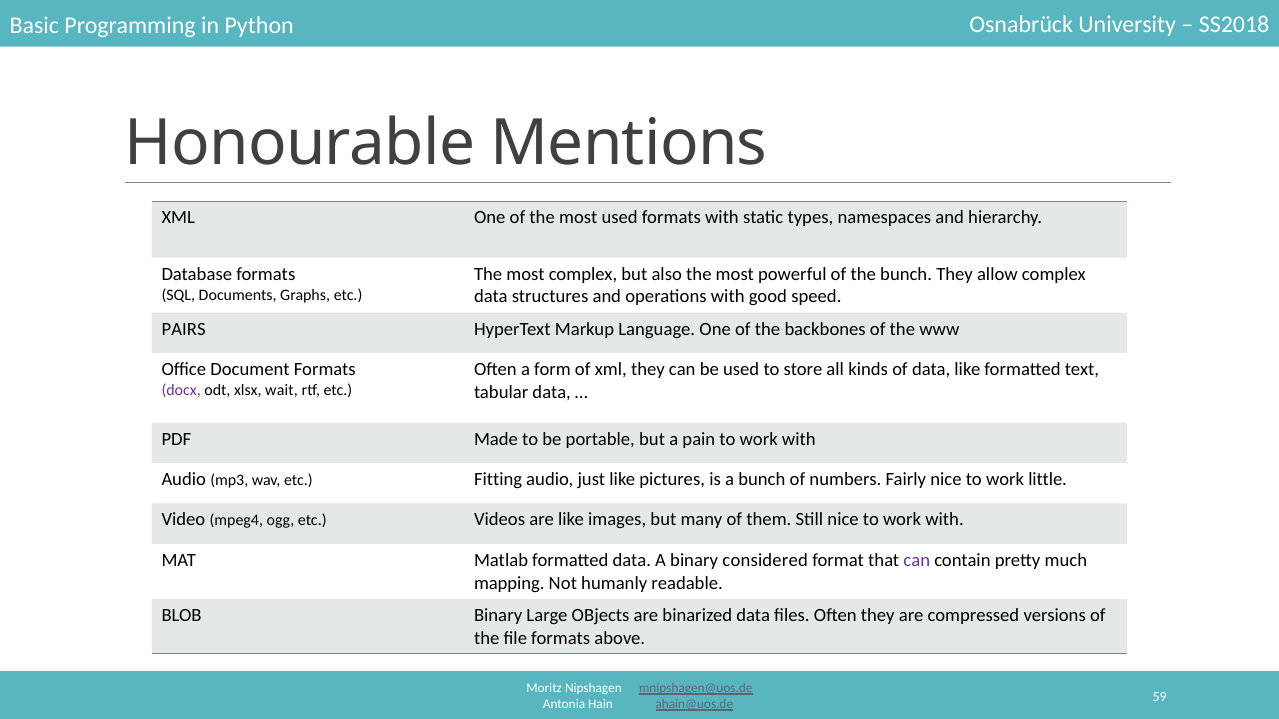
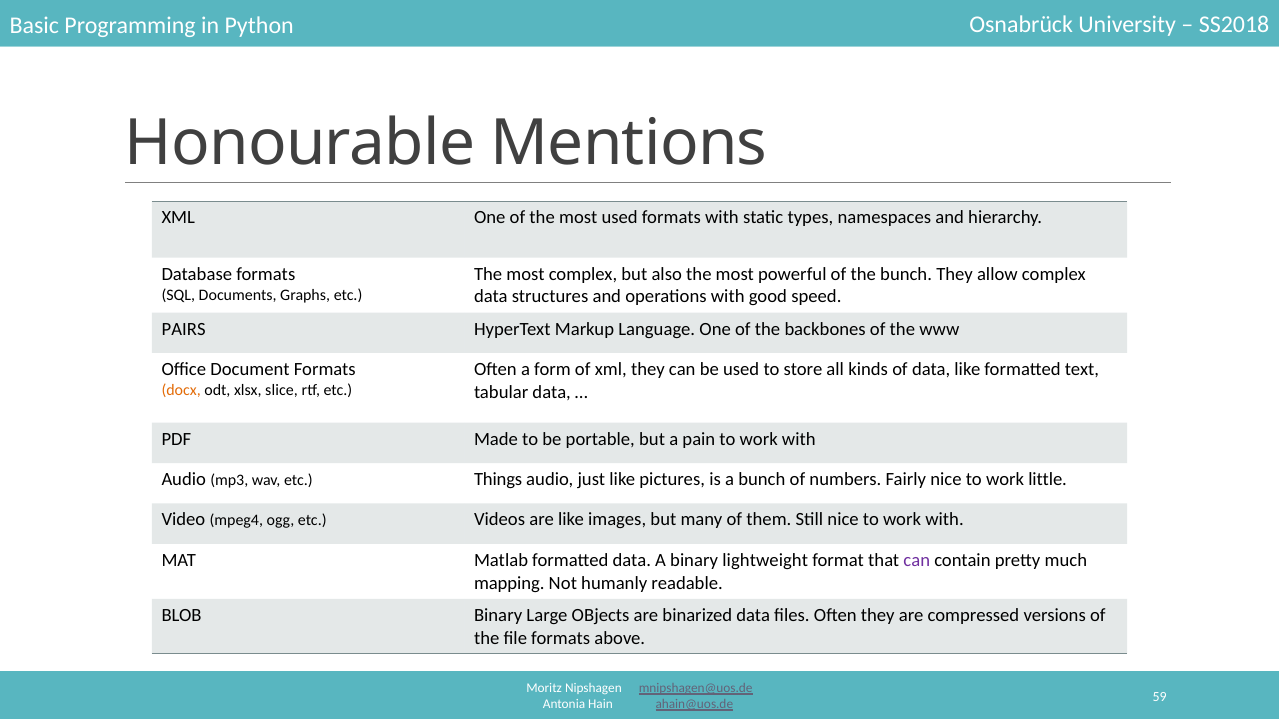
docx colour: purple -> orange (181, 391)
wait: wait -> slice (282, 391)
Fitting: Fitting -> Things (498, 480)
considered: considered -> lightweight (765, 561)
